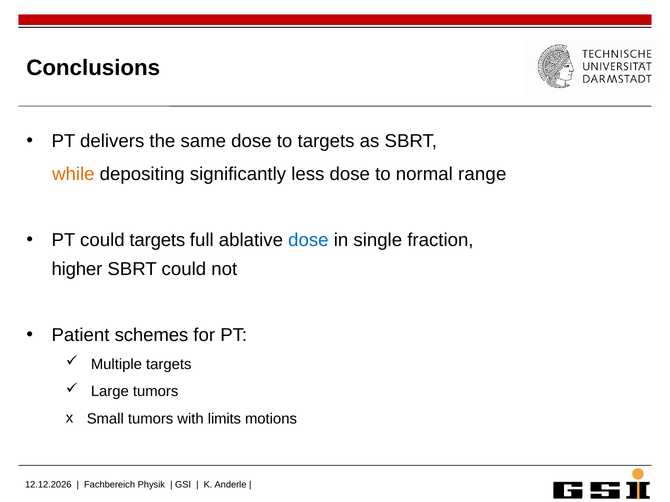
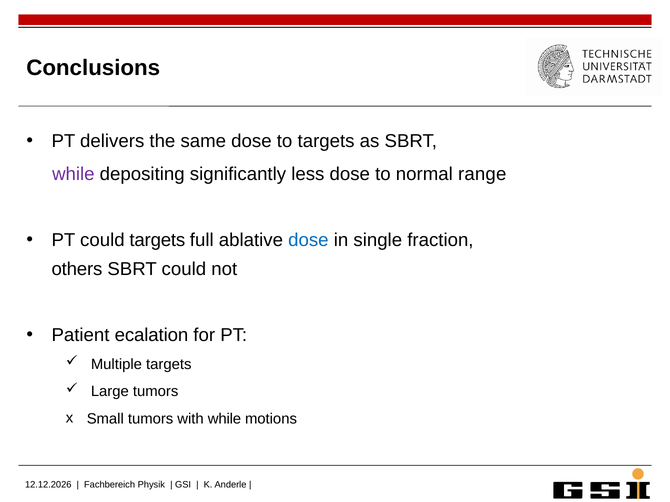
while colour: orange -> purple (73, 174)
higher: higher -> others (77, 269)
schemes: schemes -> ecalation (151, 336)
with limits: limits -> while (224, 419)
